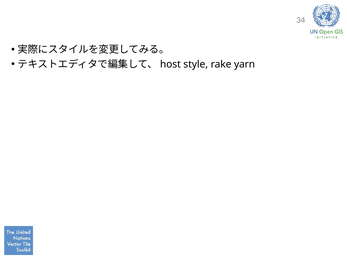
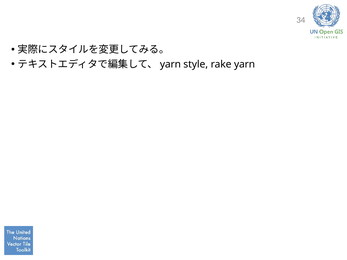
host: host -> yarn (170, 64)
